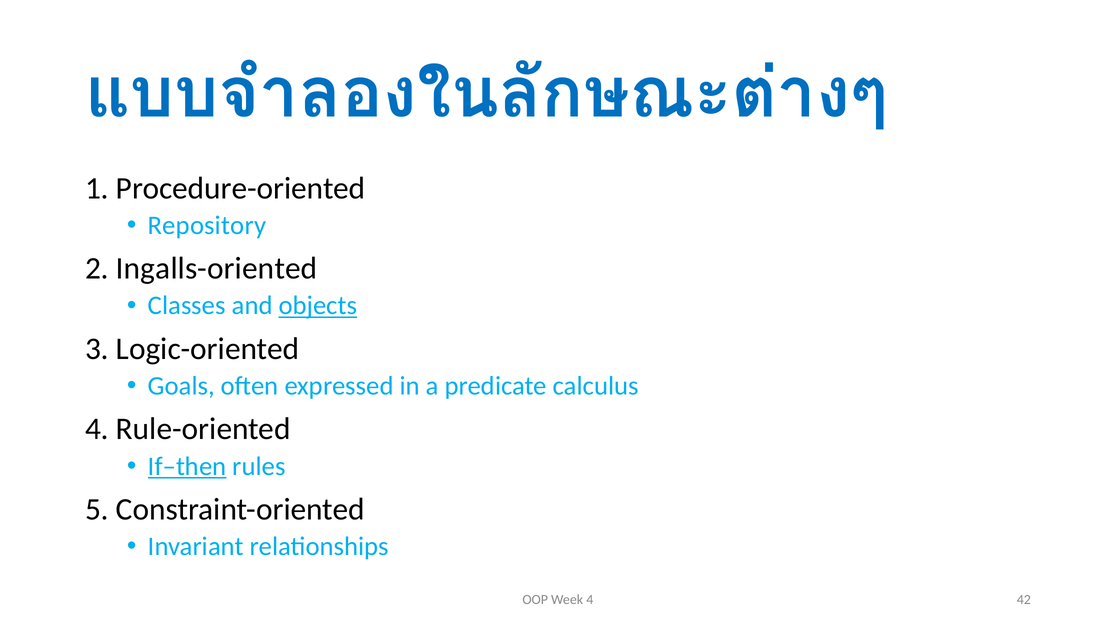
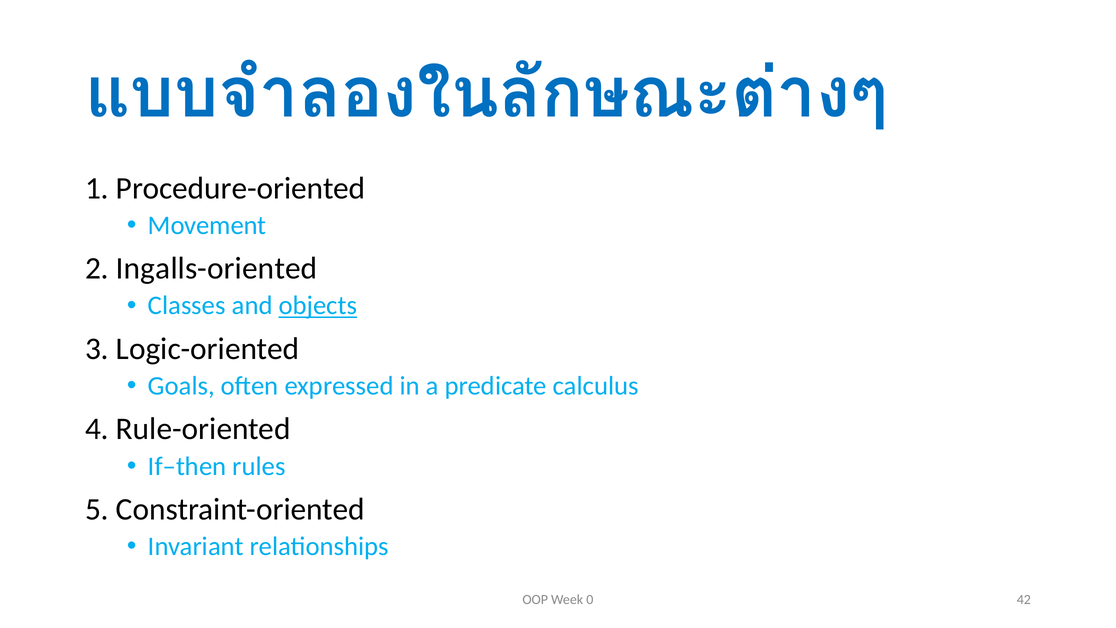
Repository: Repository -> Movement (207, 225)
If–then underline: present -> none (187, 466)
Week 4: 4 -> 0 (590, 599)
